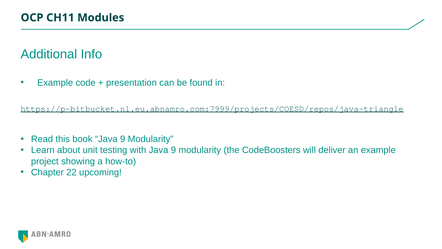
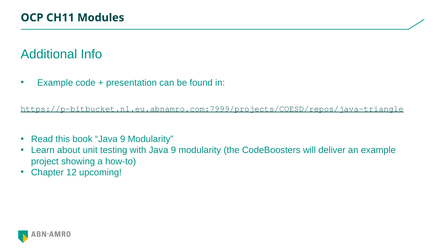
22: 22 -> 12 (71, 172)
